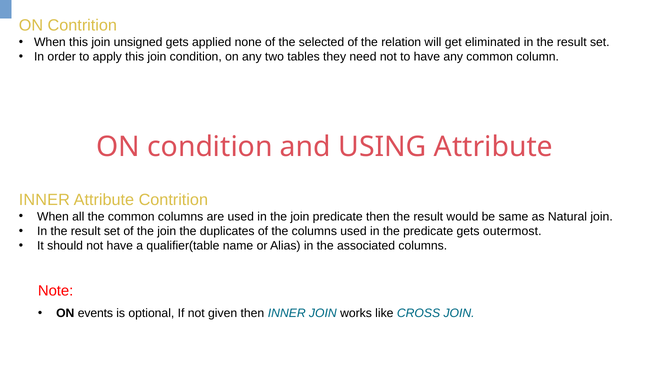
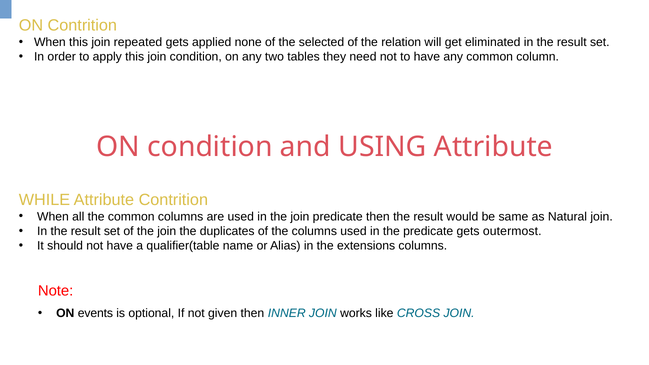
unsigned: unsigned -> repeated (138, 42)
INNER: INNER -> WHILE (44, 200)
associated: associated -> extensions (366, 246)
